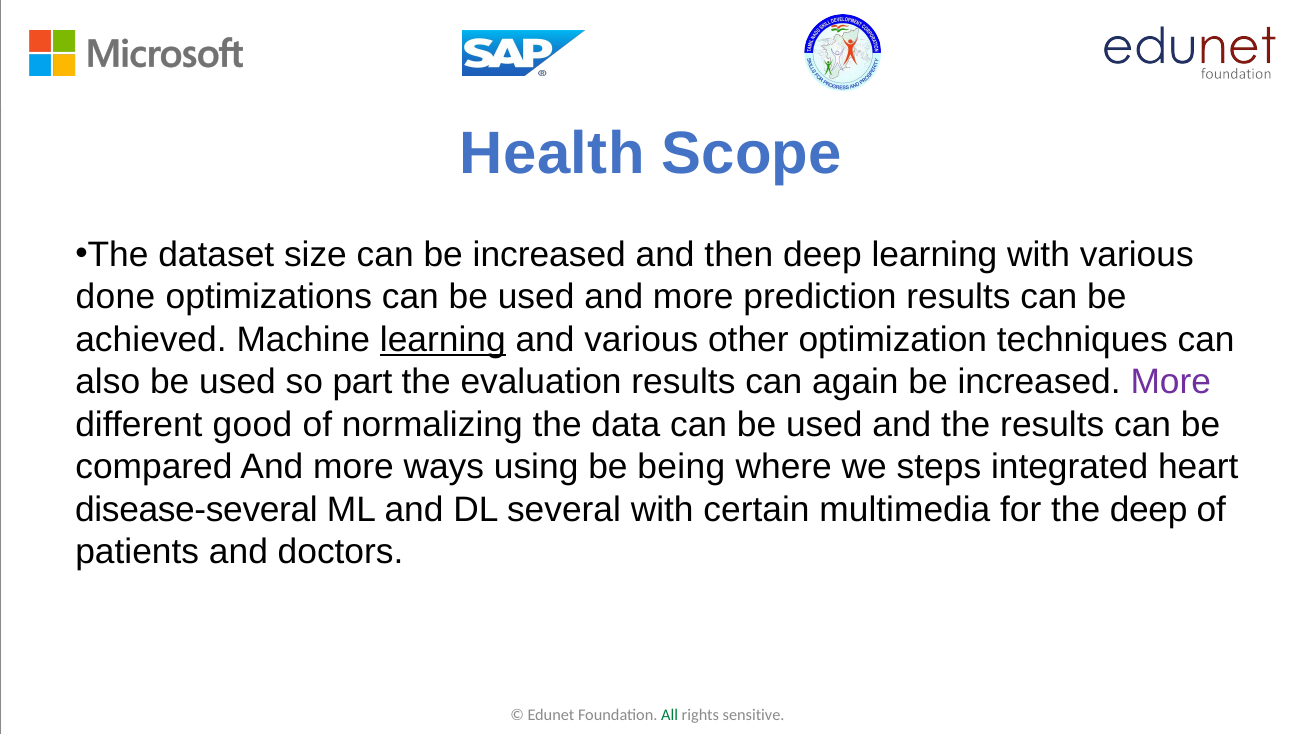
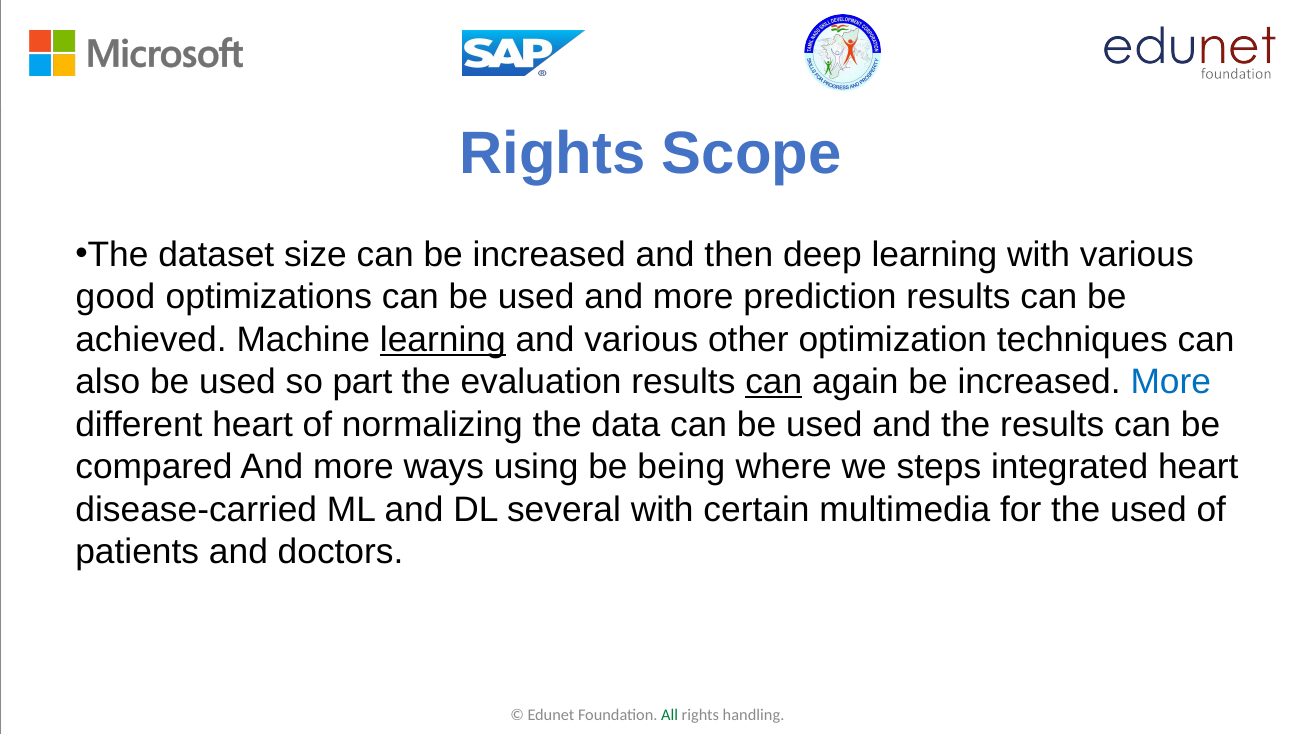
Health: Health -> Rights (553, 154)
done: done -> good (115, 297)
can underline: none -> present (774, 382)
More colour: purple -> blue (1171, 382)
different good: good -> heart (253, 424)
disease-several: disease-several -> disease-carried (196, 509)
the deep: deep -> used (1148, 509)
sensitive: sensitive -> handling (754, 716)
